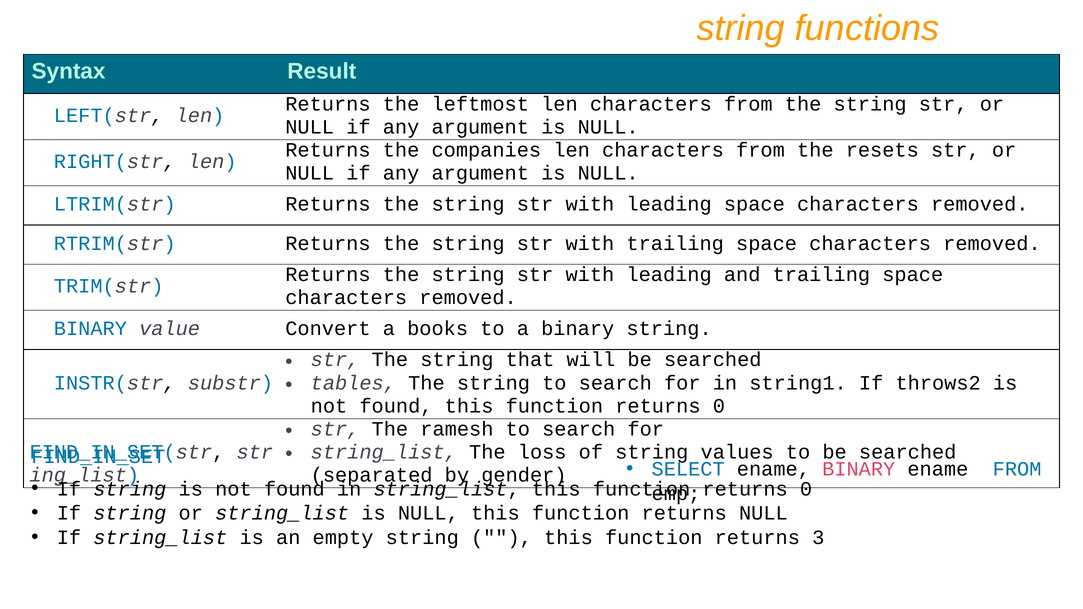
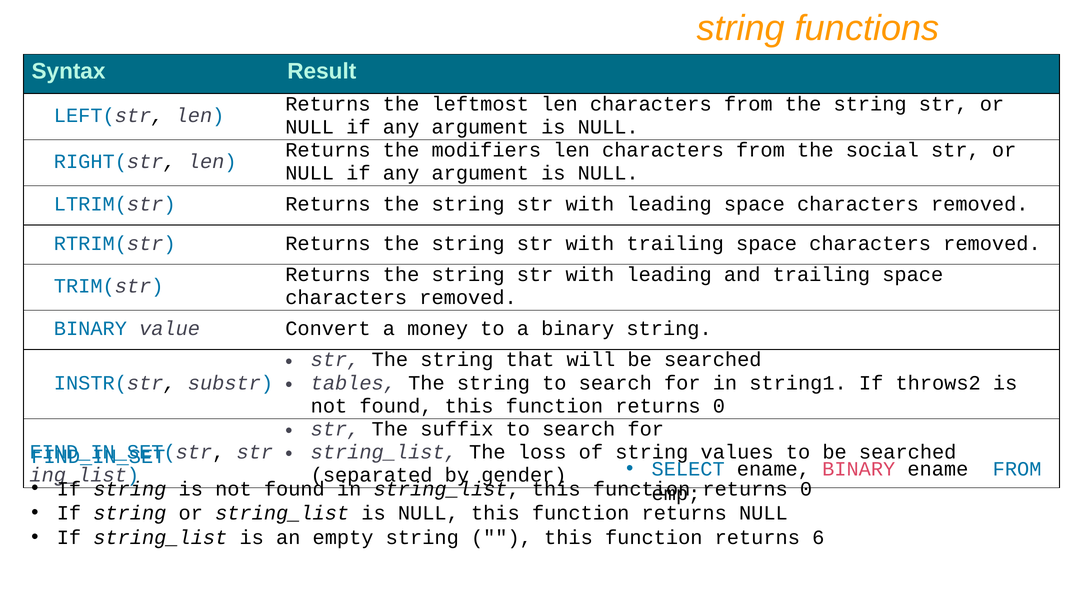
companies: companies -> modifiers (486, 150)
resets: resets -> social (882, 150)
books: books -> money (438, 329)
ramesh: ramesh -> suffix (457, 429)
3: 3 -> 6 (818, 538)
